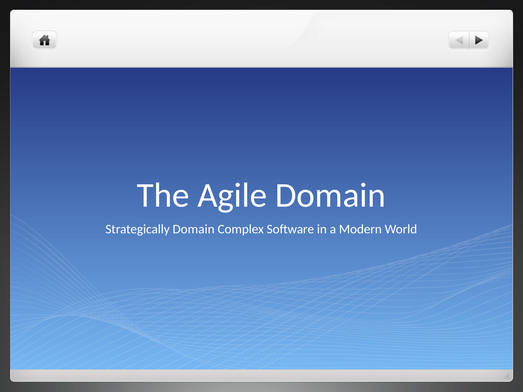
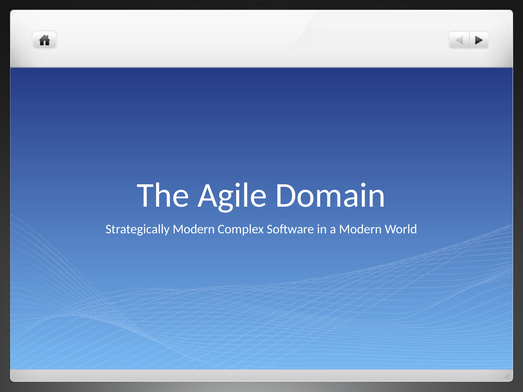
Strategically Domain: Domain -> Modern (194, 229)
